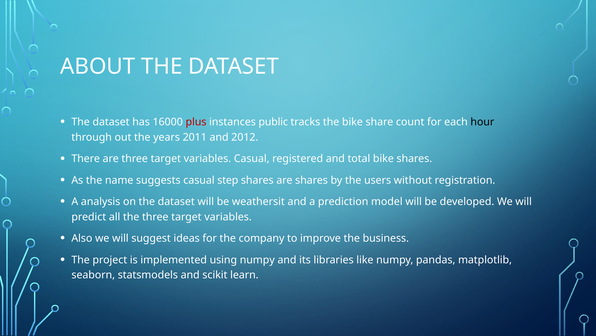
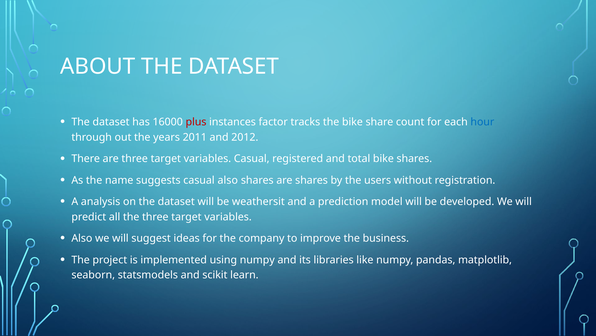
public: public -> factor (273, 122)
hour colour: black -> blue (482, 122)
casual step: step -> also (228, 180)
